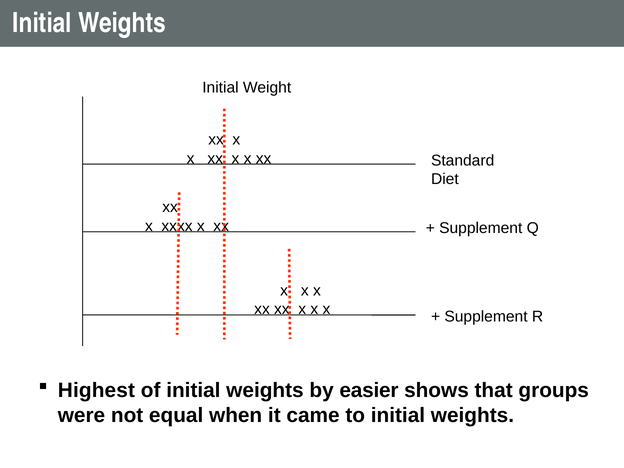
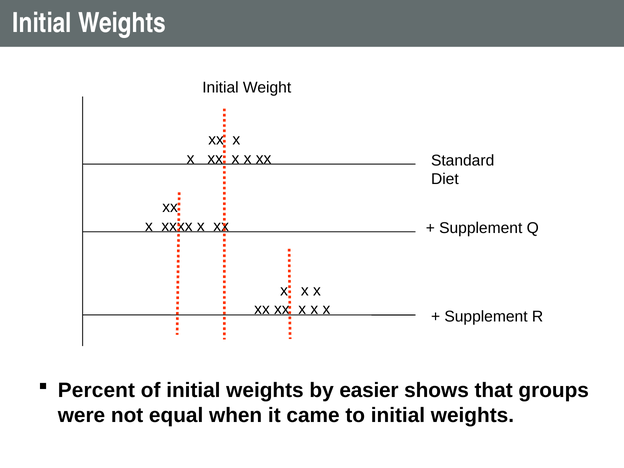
Highest: Highest -> Percent (96, 390)
